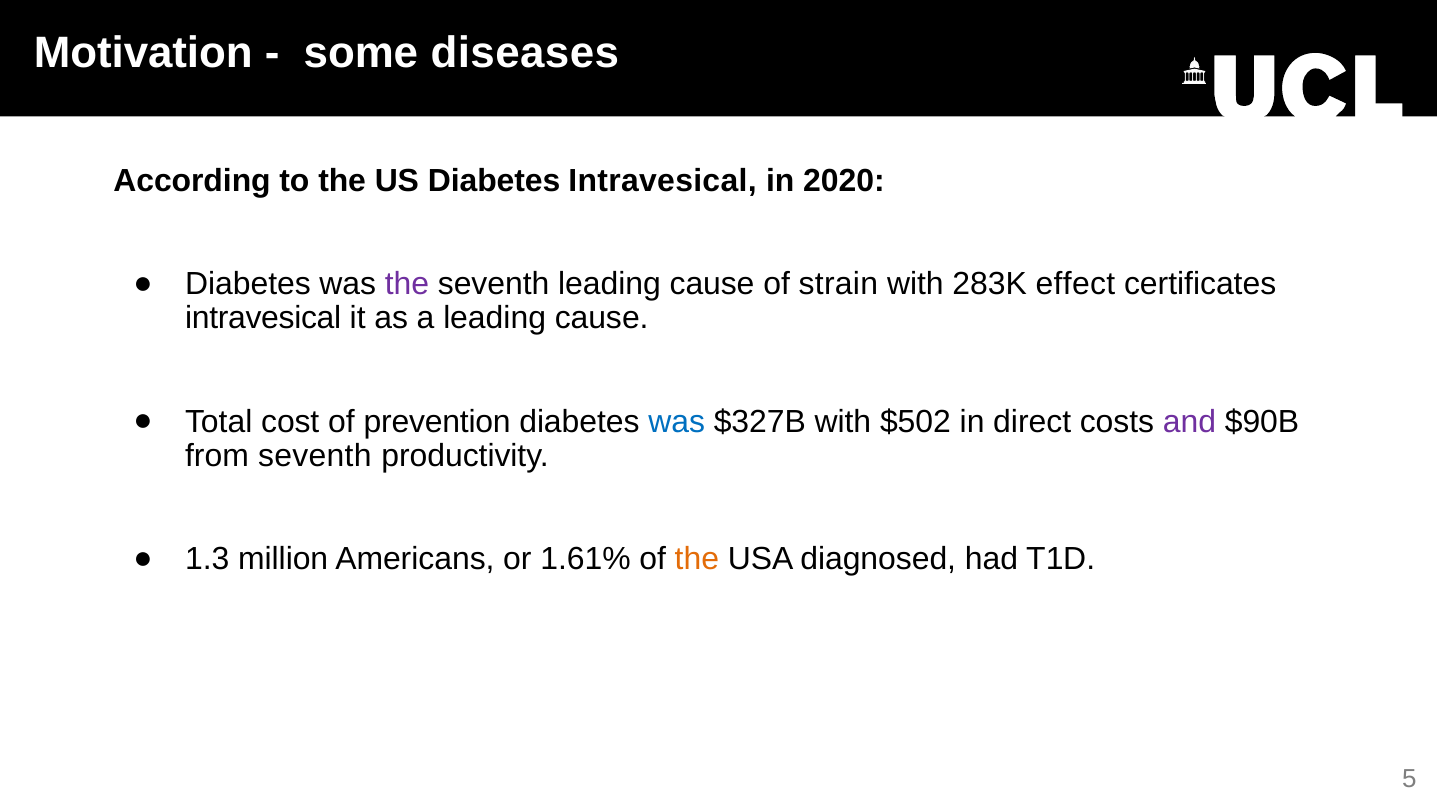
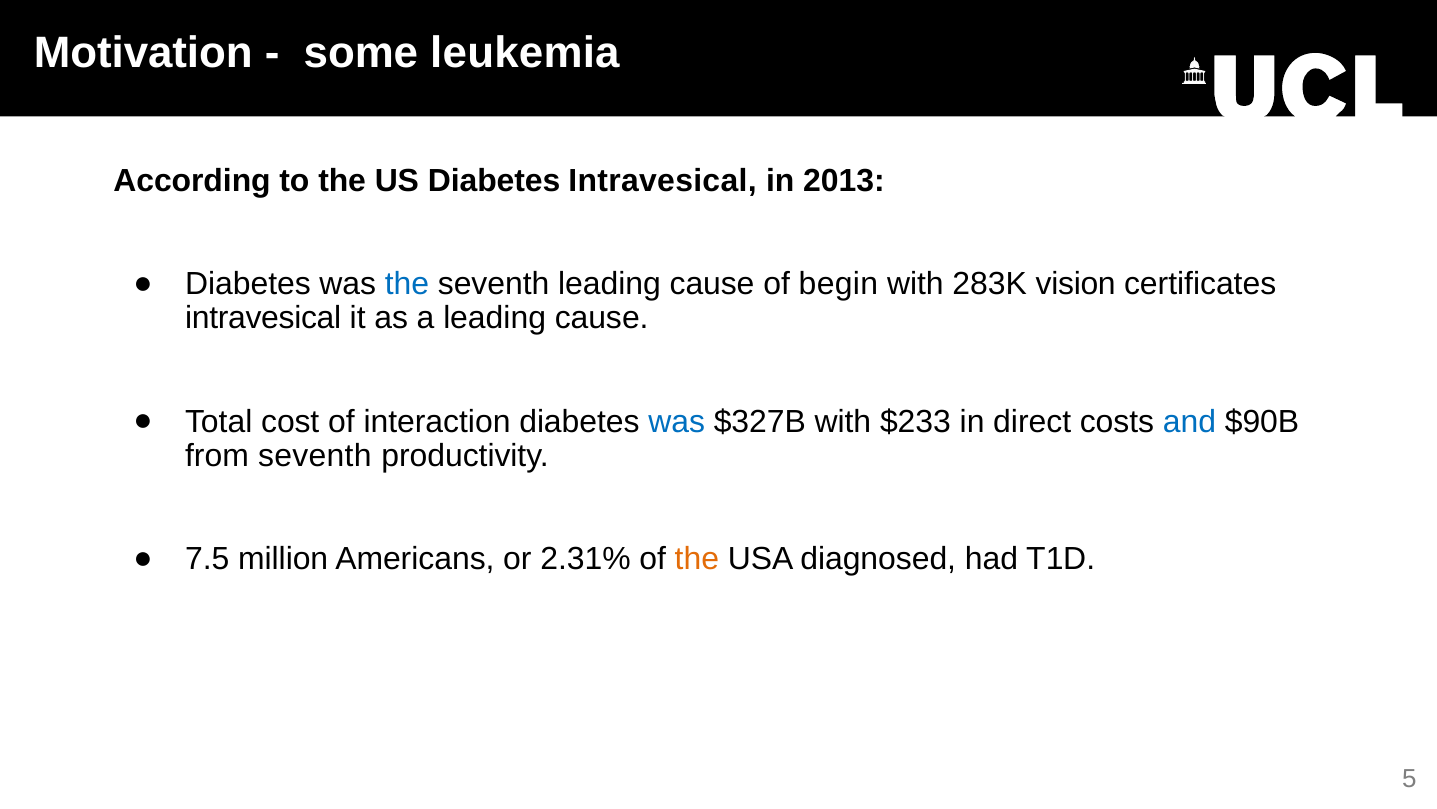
diseases: diseases -> leukemia (525, 53)
2020: 2020 -> 2013 (844, 181)
the colour: purple -> blue (407, 284)
strain: strain -> begin (838, 284)
effect: effect -> vision (1076, 284)
prevention: prevention -> interaction (437, 421)
$502: $502 -> $233 (915, 421)
and colour: purple -> blue (1189, 421)
1.3: 1.3 -> 7.5 (207, 559)
1.61%: 1.61% -> 2.31% (586, 559)
